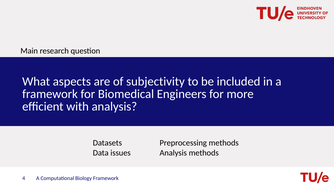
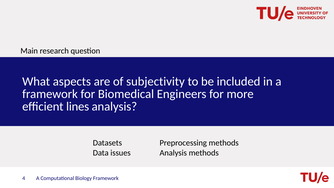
with: with -> lines (78, 106)
